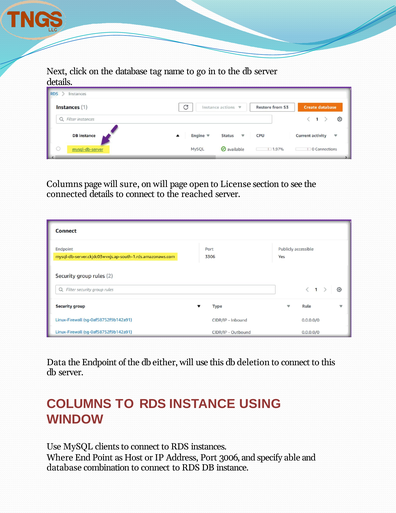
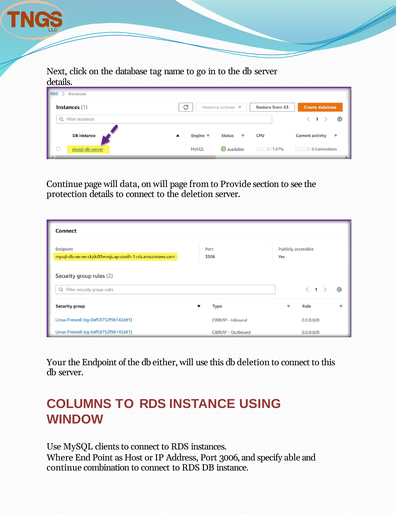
Columns: Columns -> Continue (65, 184)
sure: sure -> data (130, 184)
open: open -> from (199, 184)
License: License -> Provide (236, 184)
connected: connected -> protection (67, 194)
the reached: reached -> deletion (197, 194)
Data: Data -> Your (56, 362)
database: database -> continue (64, 467)
